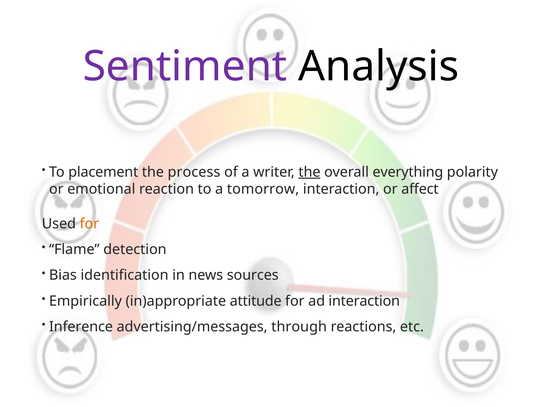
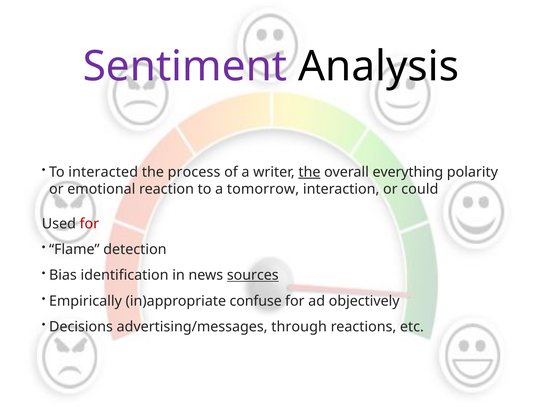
placement: placement -> interacted (103, 172)
affect: affect -> could (420, 189)
for colour: orange -> red (89, 223)
sources underline: none -> present (253, 275)
attitude: attitude -> confuse (256, 301)
ad interaction: interaction -> objectively (364, 301)
Inference: Inference -> Decisions (81, 326)
